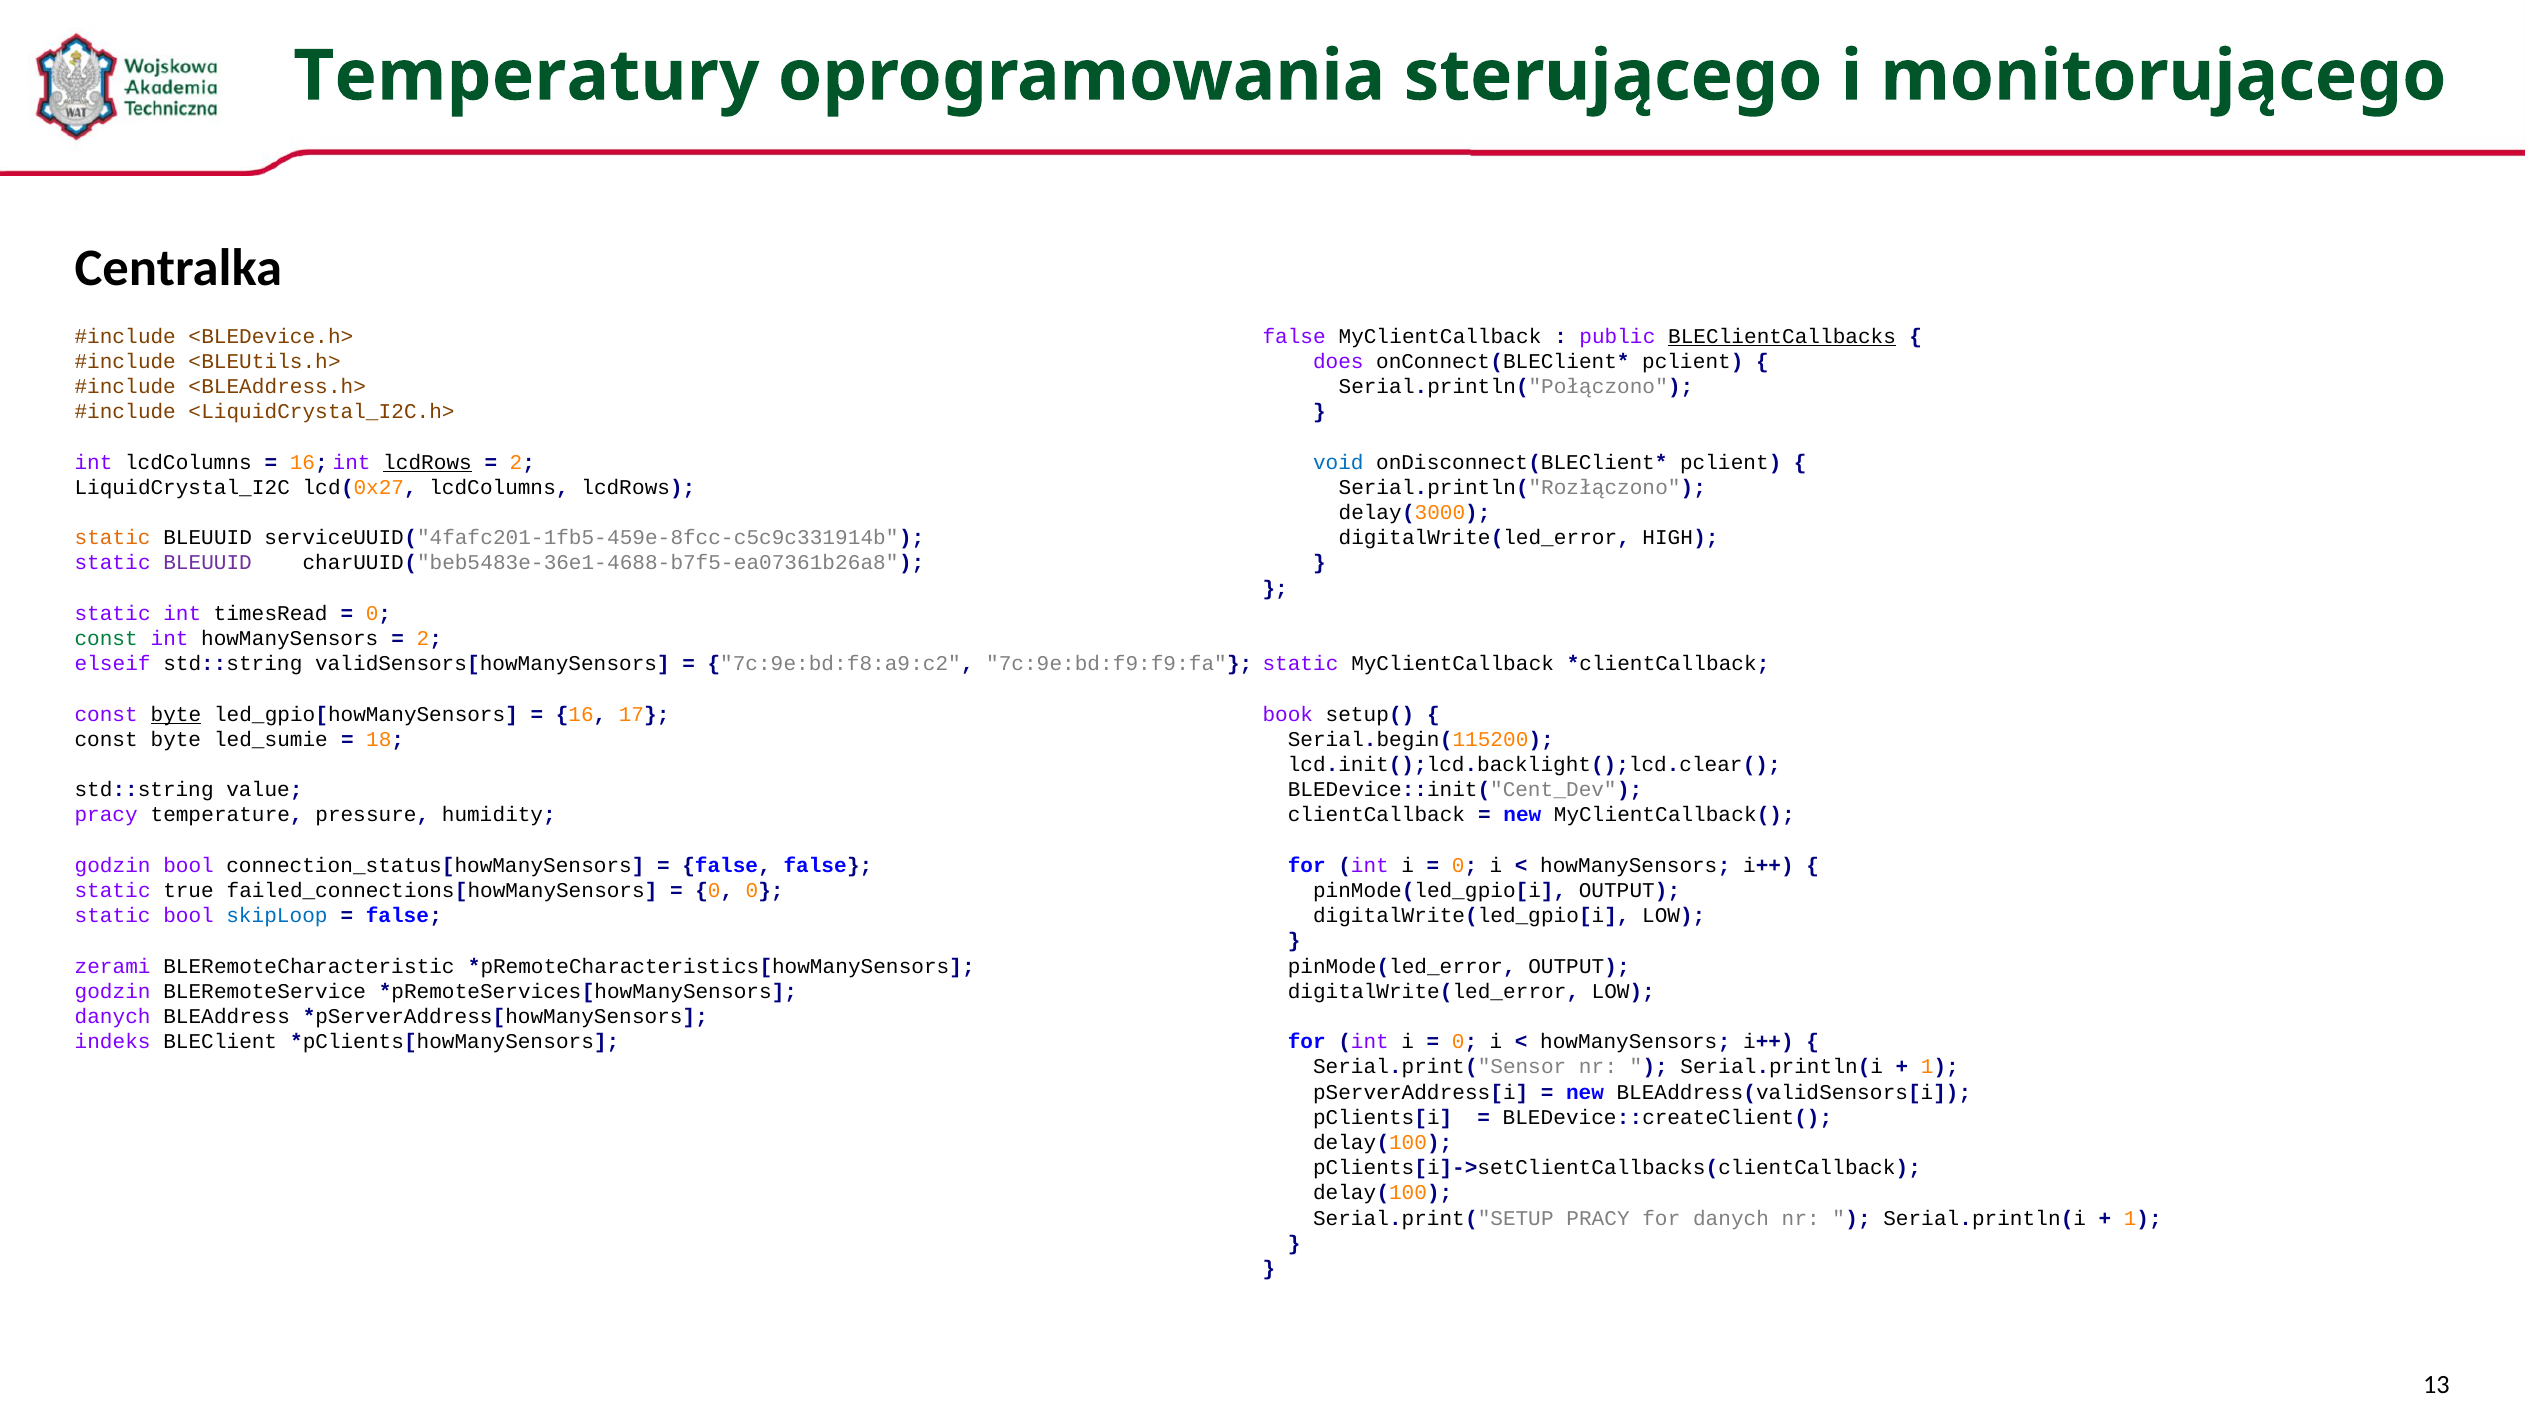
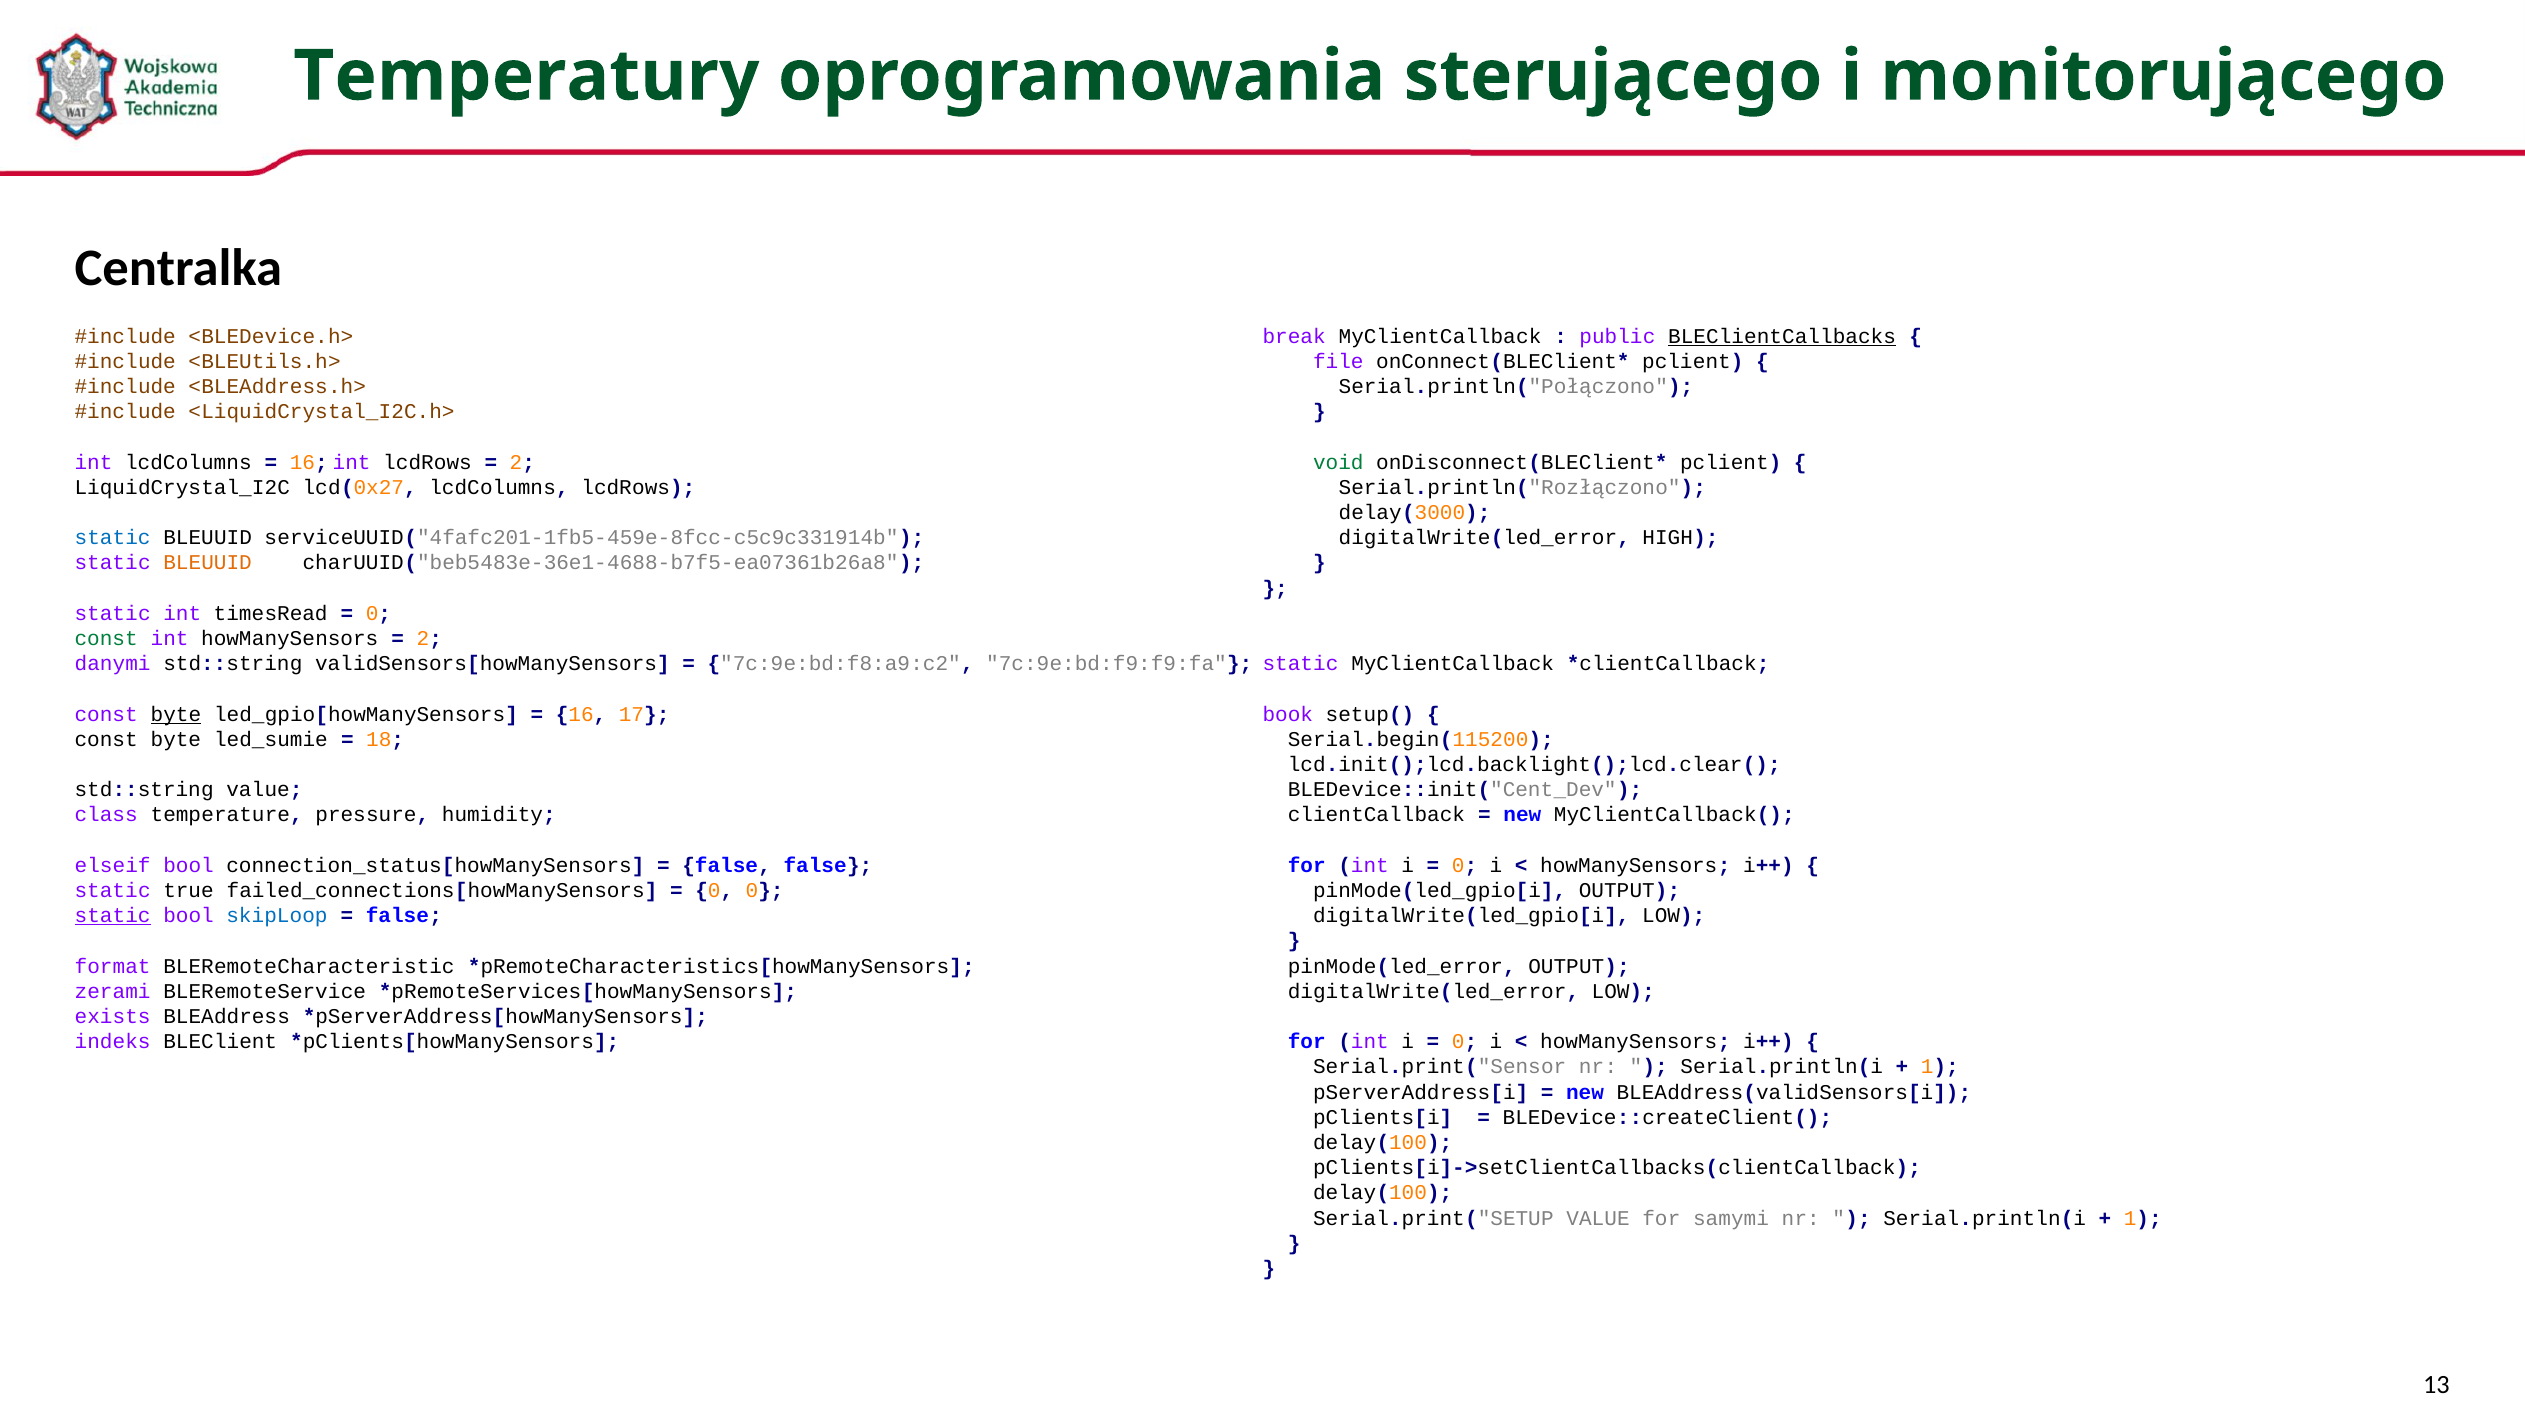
false: false -> break (1294, 336)
does: does -> file (1338, 362)
lcdRows underline: present -> none (428, 462)
void colour: blue -> green (1338, 462)
static colour: orange -> blue (113, 538)
BLEUUID colour: purple -> orange (208, 563)
elseif: elseif -> danymi (113, 664)
pracy: pracy -> class (106, 815)
godzin: godzin -> elseif (113, 866)
static underline: none -> present (113, 916)
zerami: zerami -> format (113, 966)
godzin: godzin -> zerami (113, 992)
danych: danych -> exists (113, 1017)
Serial.print("SETUP PRACY: PRACY -> VALUE (1598, 1218)
for danych: danych -> samymi (1731, 1218)
